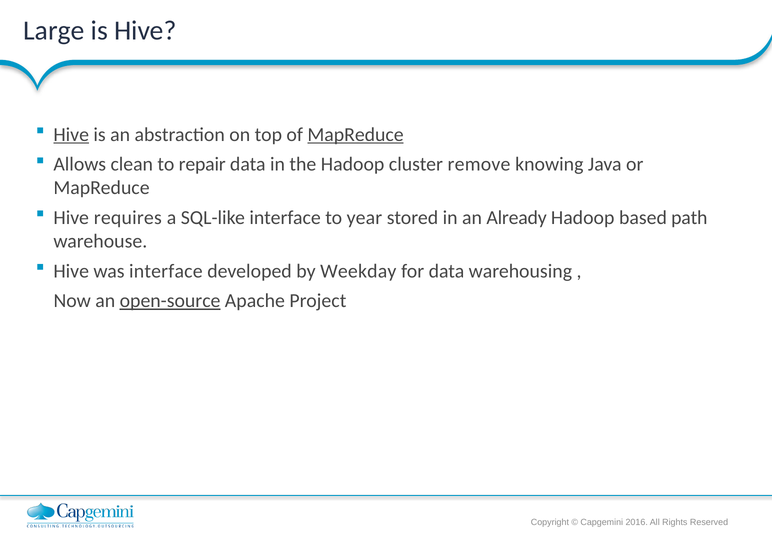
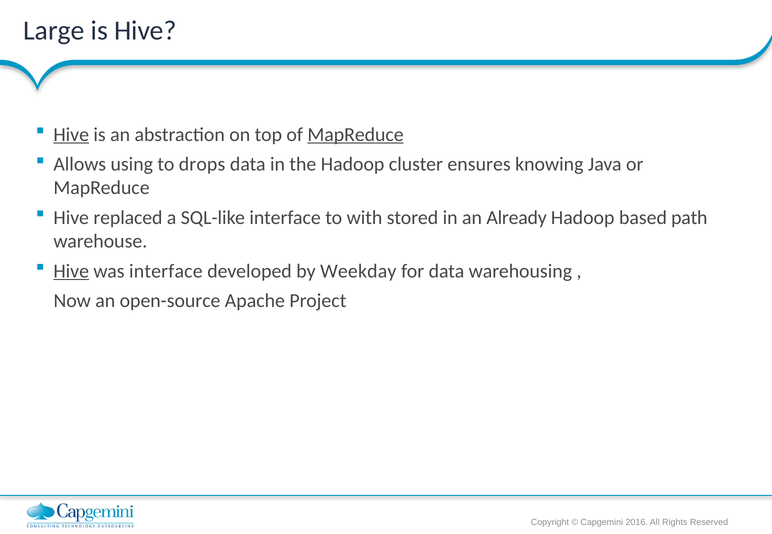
clean: clean -> using (132, 164)
repair: repair -> drops (202, 164)
remove: remove -> ensures (479, 164)
requires: requires -> replaced (128, 218)
year: year -> with (364, 218)
Hive underline: none -> present (71, 271)
open-source underline: present -> none (170, 301)
